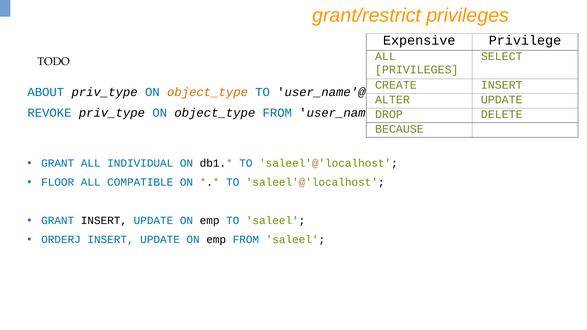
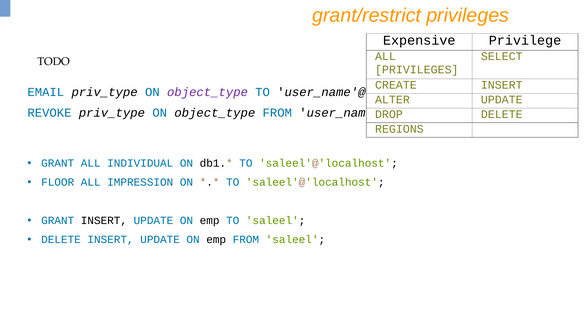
ABOUT: ABOUT -> EMAIL (46, 92)
object_type colour: orange -> purple (207, 92)
BECAUSE: BECAUSE -> REGIONS (399, 129)
COMPATIBLE: COMPATIBLE -> IMPRESSION (140, 182)
ORDERJ: ORDERJ -> DELETE (61, 240)
